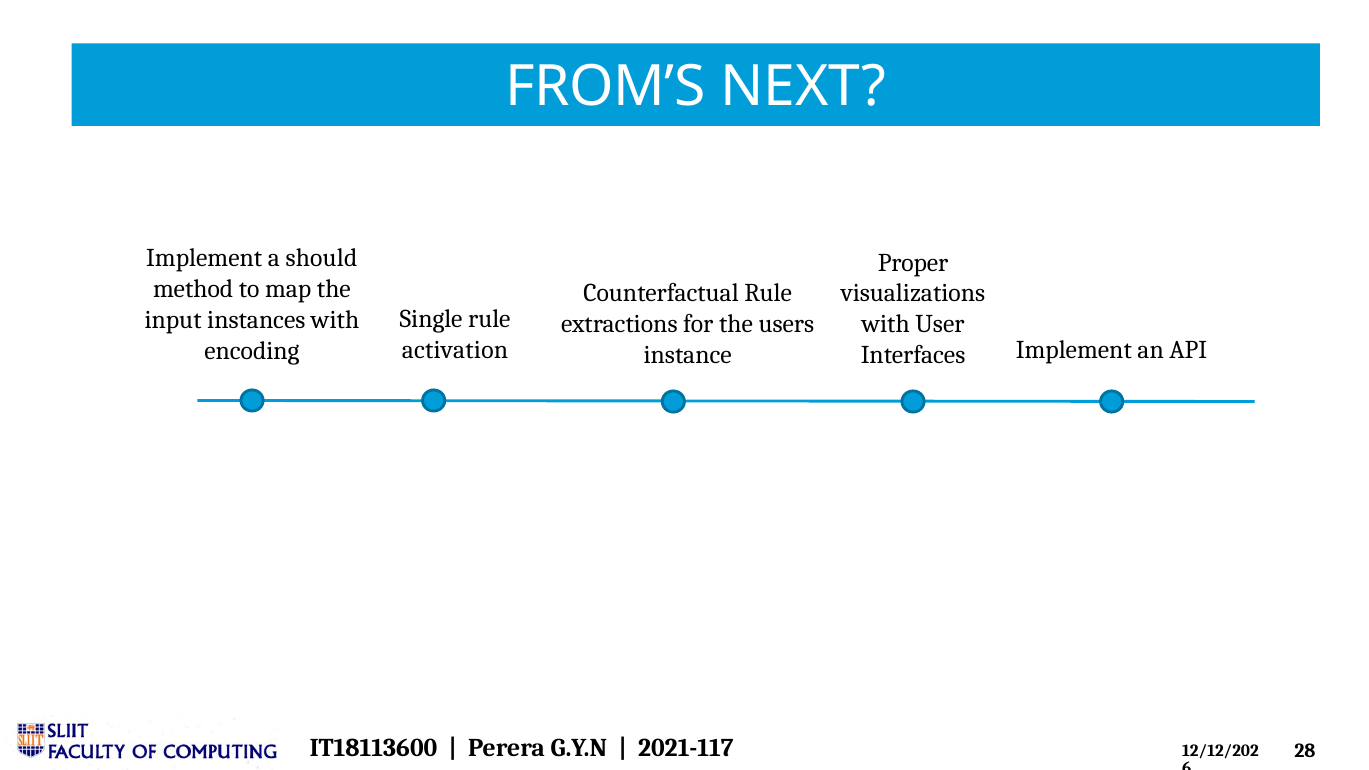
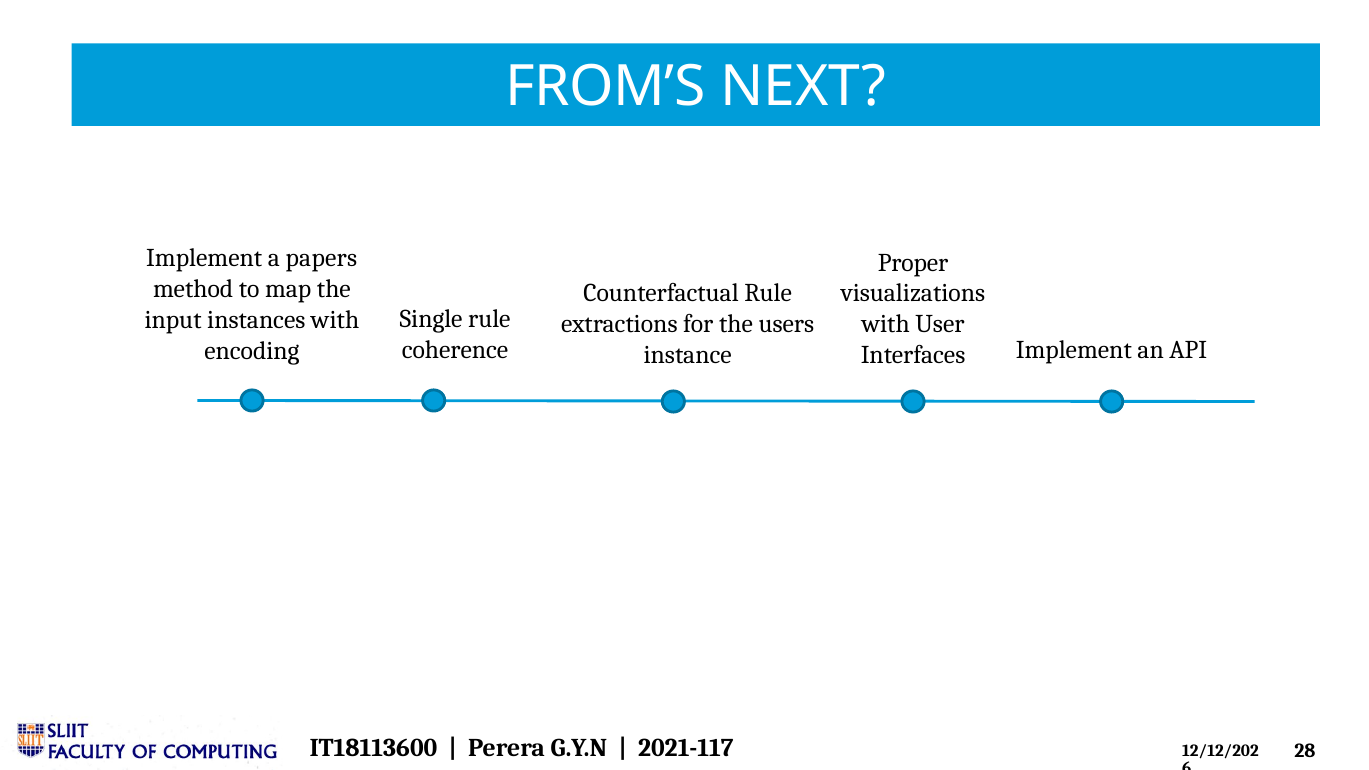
should: should -> papers (321, 258)
activation: activation -> coherence (455, 350)
